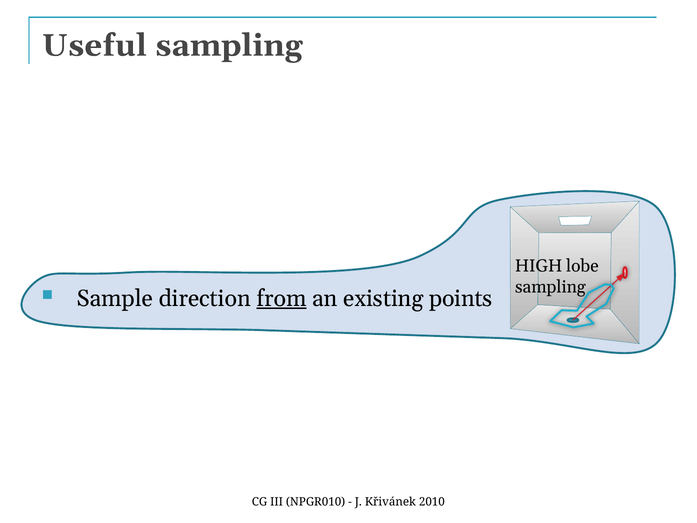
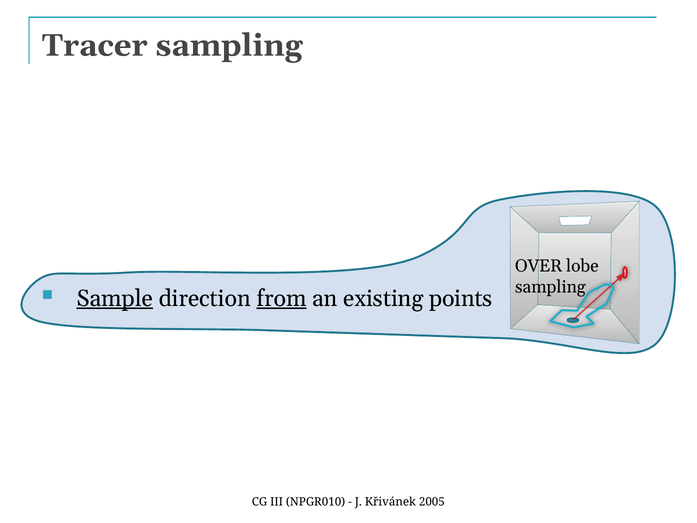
Useful: Useful -> Tracer (95, 45)
HIGH: HIGH -> OVER (539, 266)
Sample underline: none -> present (115, 298)
2010: 2010 -> 2005 (432, 501)
